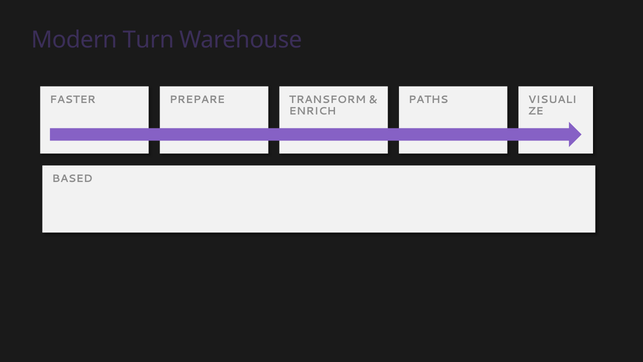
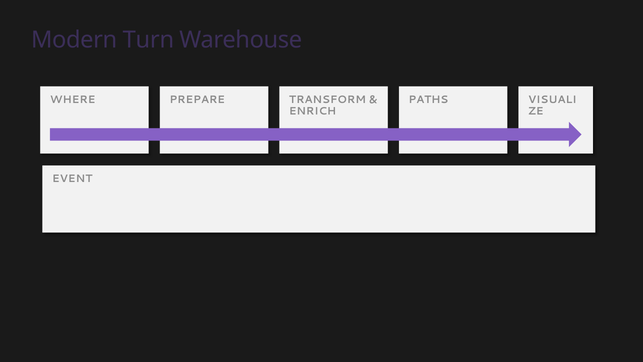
FASTER: FASTER -> WHERE (73, 100)
BASED: BASED -> EVENT (72, 179)
